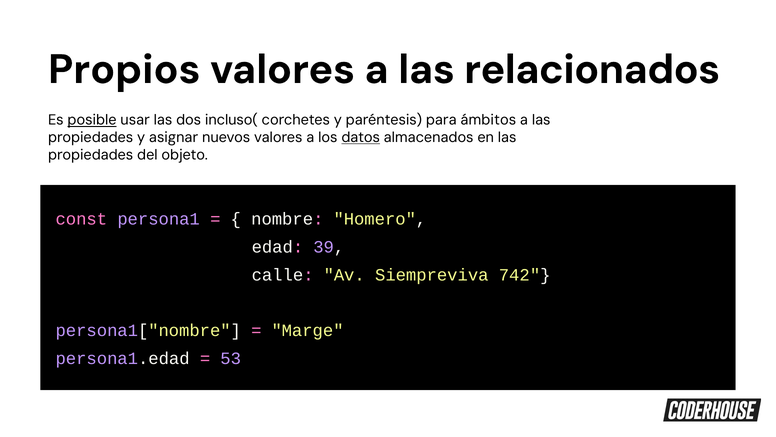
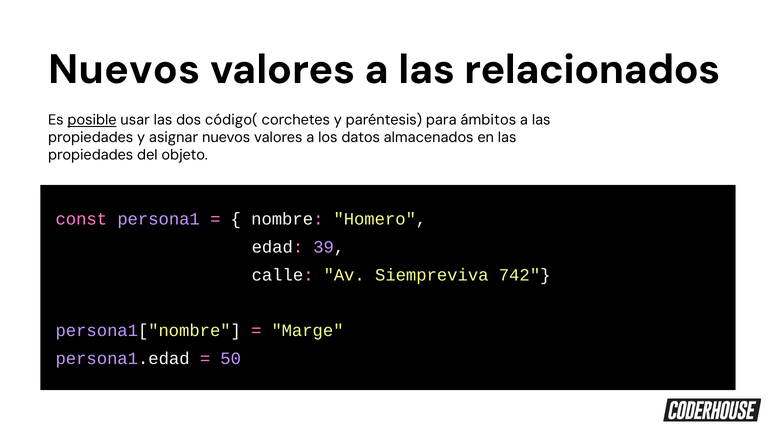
Propios: Propios -> Nuevos (124, 69)
incluso(: incluso( -> código( (231, 120)
datos underline: present -> none (361, 137)
53: 53 -> 50 (231, 358)
